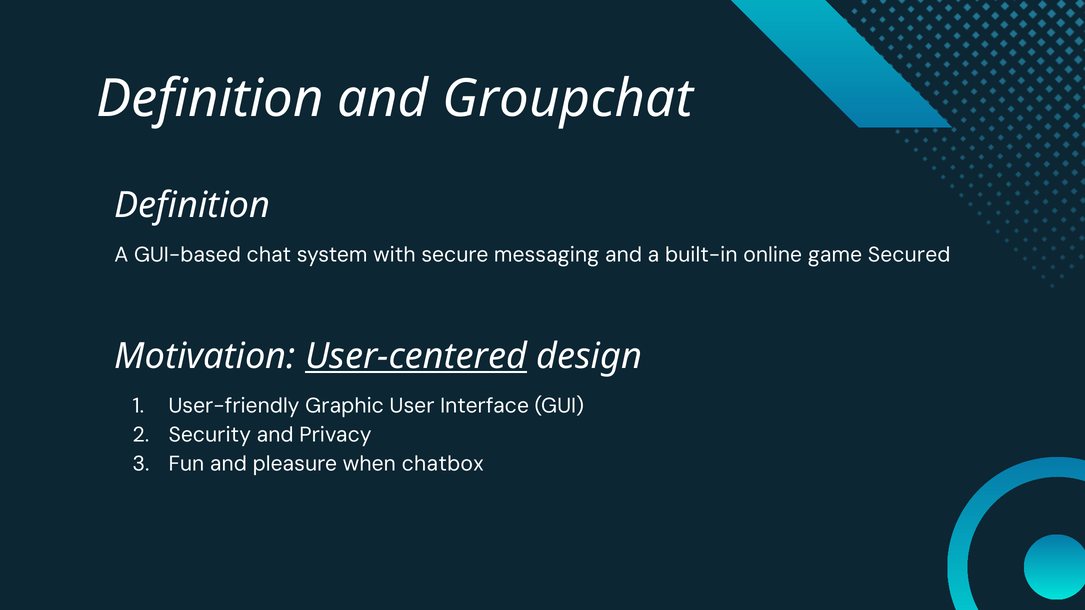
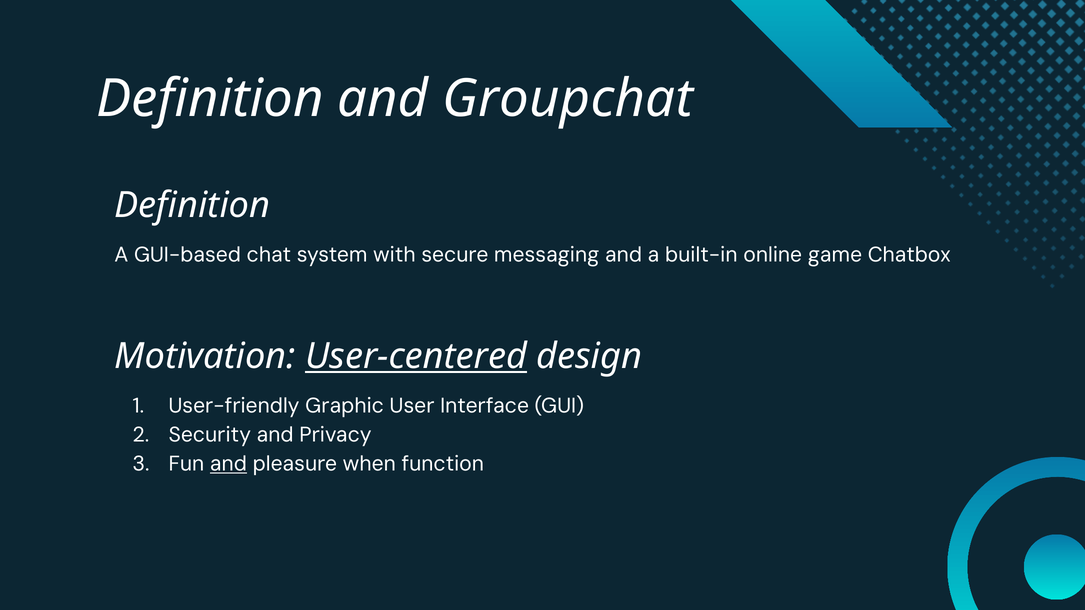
Secured: Secured -> Chatbox (909, 255)
and underline: none -> present (228, 464)
chatbox: chatbox -> function (443, 464)
